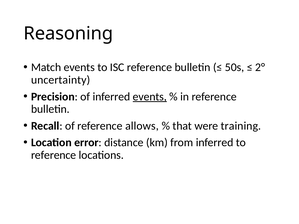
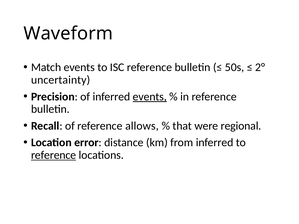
Reasoning: Reasoning -> Waveform (68, 33)
training: training -> regional (241, 126)
reference underline: none -> present (54, 155)
